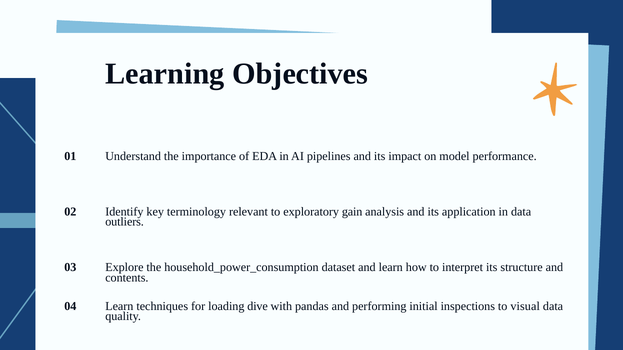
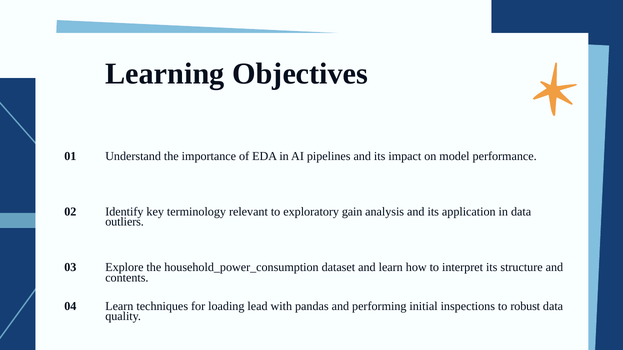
dive: dive -> lead (258, 306)
visual: visual -> robust (525, 306)
